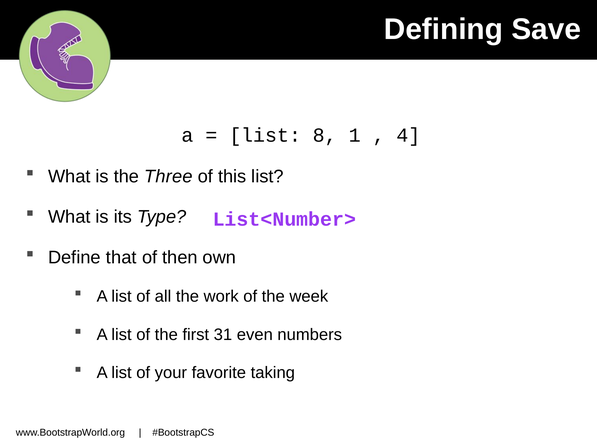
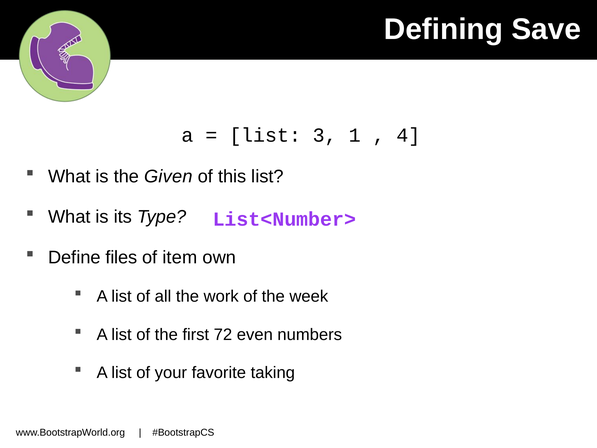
8: 8 -> 3 (325, 135)
Three: Three -> Given (168, 176)
that: that -> files (121, 257)
then: then -> item (180, 257)
31: 31 -> 72 (223, 334)
